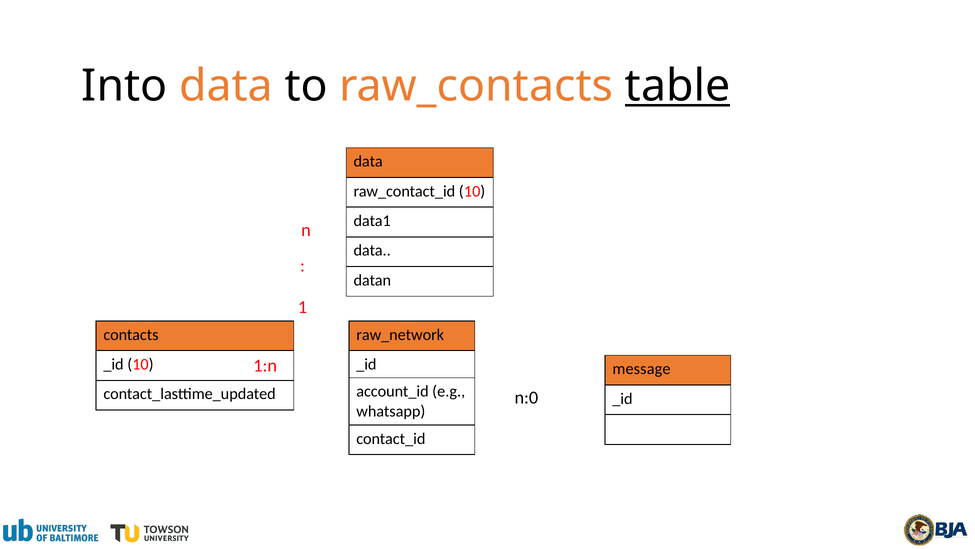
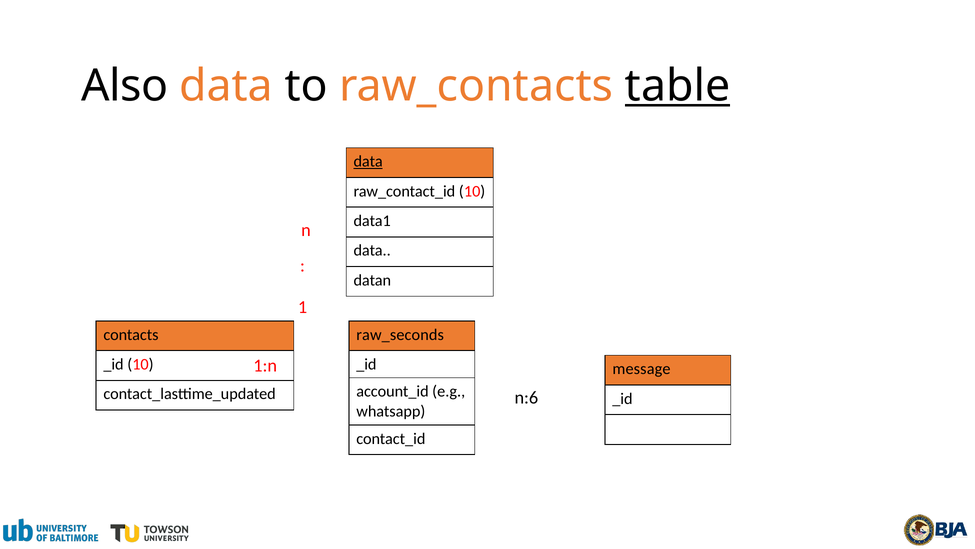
Into: Into -> Also (125, 86)
data underline: none -> present (368, 161)
raw_network: raw_network -> raw_seconds (400, 334)
n:0: n:0 -> n:6 (526, 397)
